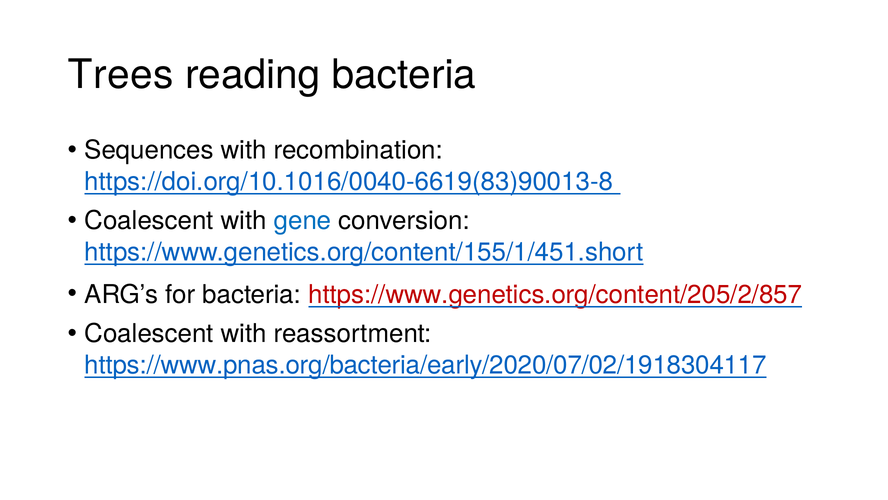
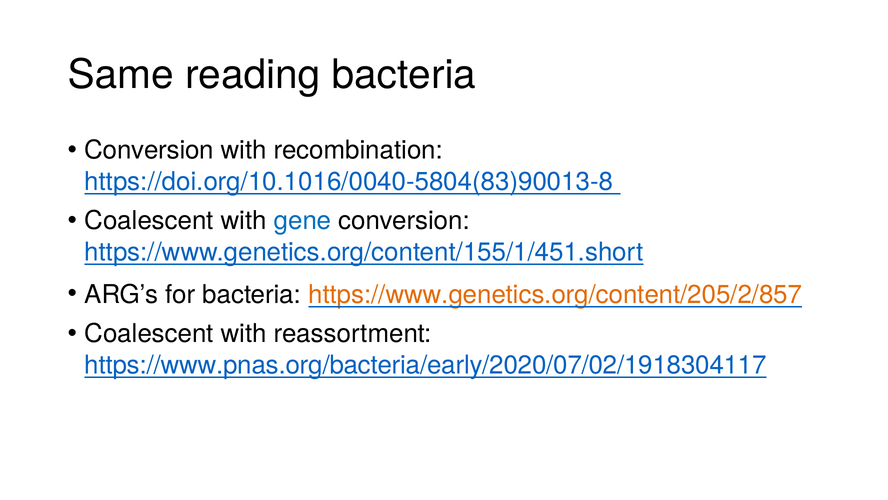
Trees: Trees -> Same (121, 75)
Sequences: Sequences -> Conversion (149, 150)
https://doi.org/10.1016/0040-6619(83)90013-8: https://doi.org/10.1016/0040-6619(83)90013-8 -> https://doi.org/10.1016/0040-5804(83)90013-8 (349, 182)
https://www.genetics.org/content/205/2/857 colour: red -> orange (555, 295)
